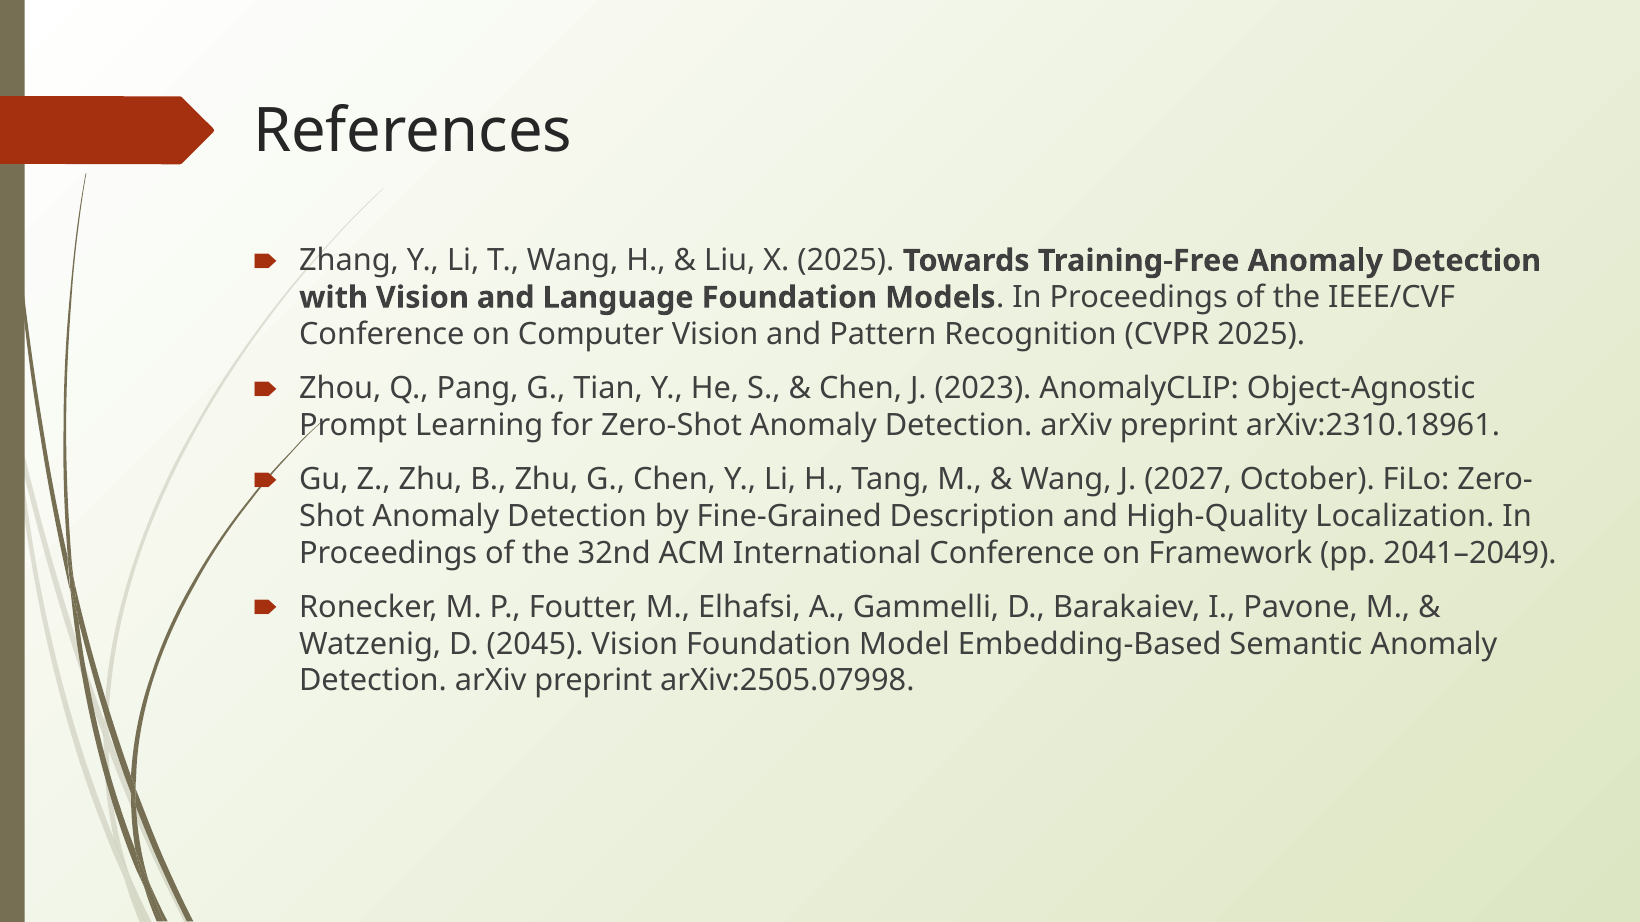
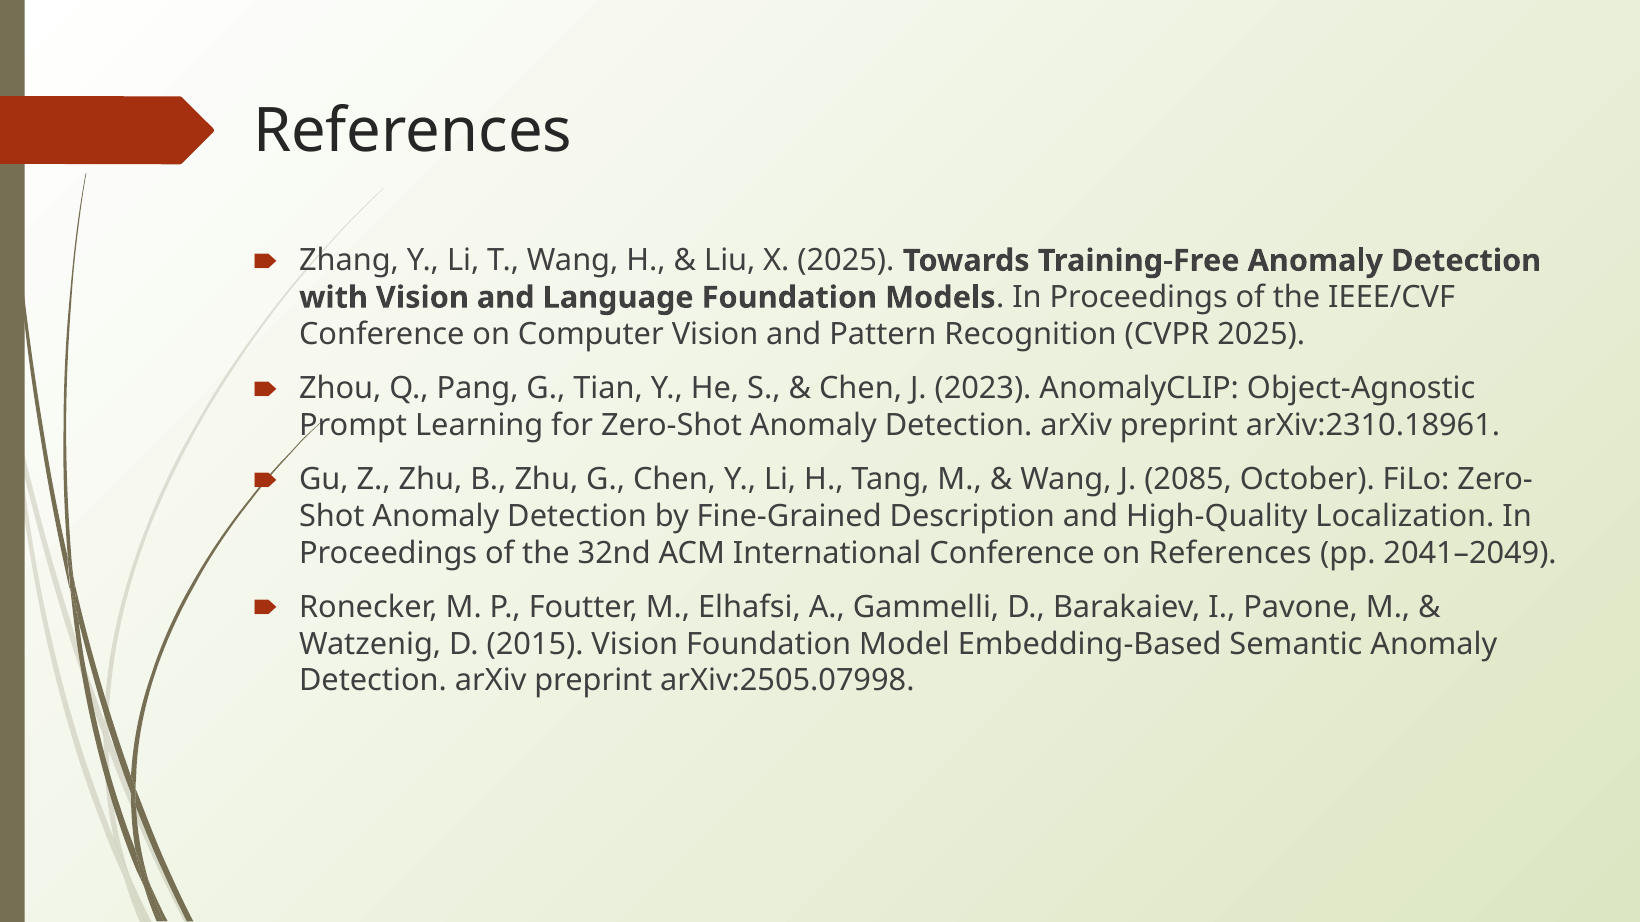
2027: 2027 -> 2085 (1188, 480)
on Framework: Framework -> References (1230, 553)
2045: 2045 -> 2015 (535, 644)
